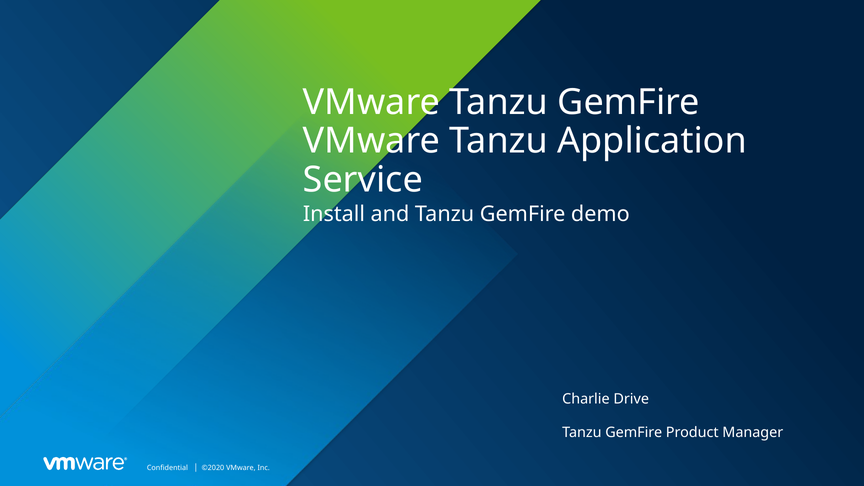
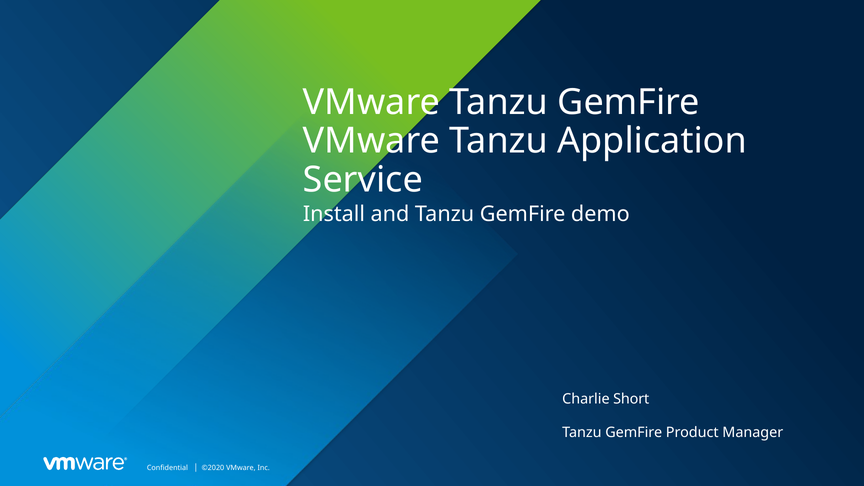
Drive: Drive -> Short (631, 399)
